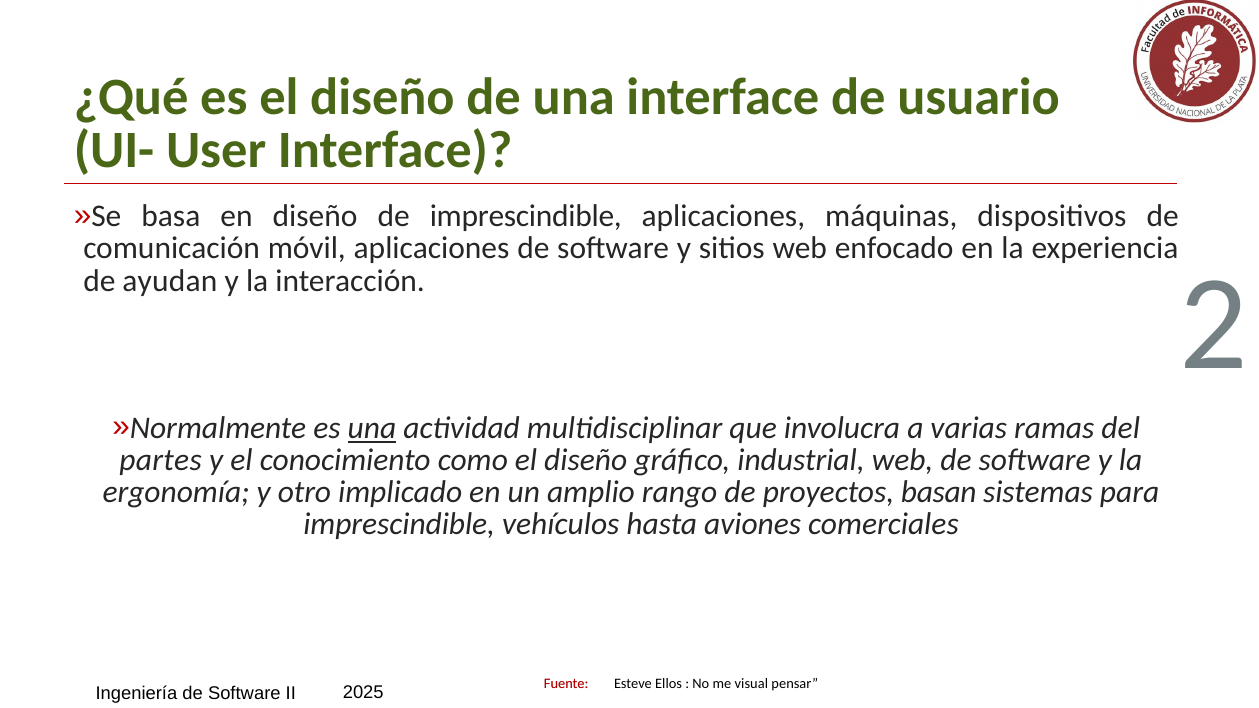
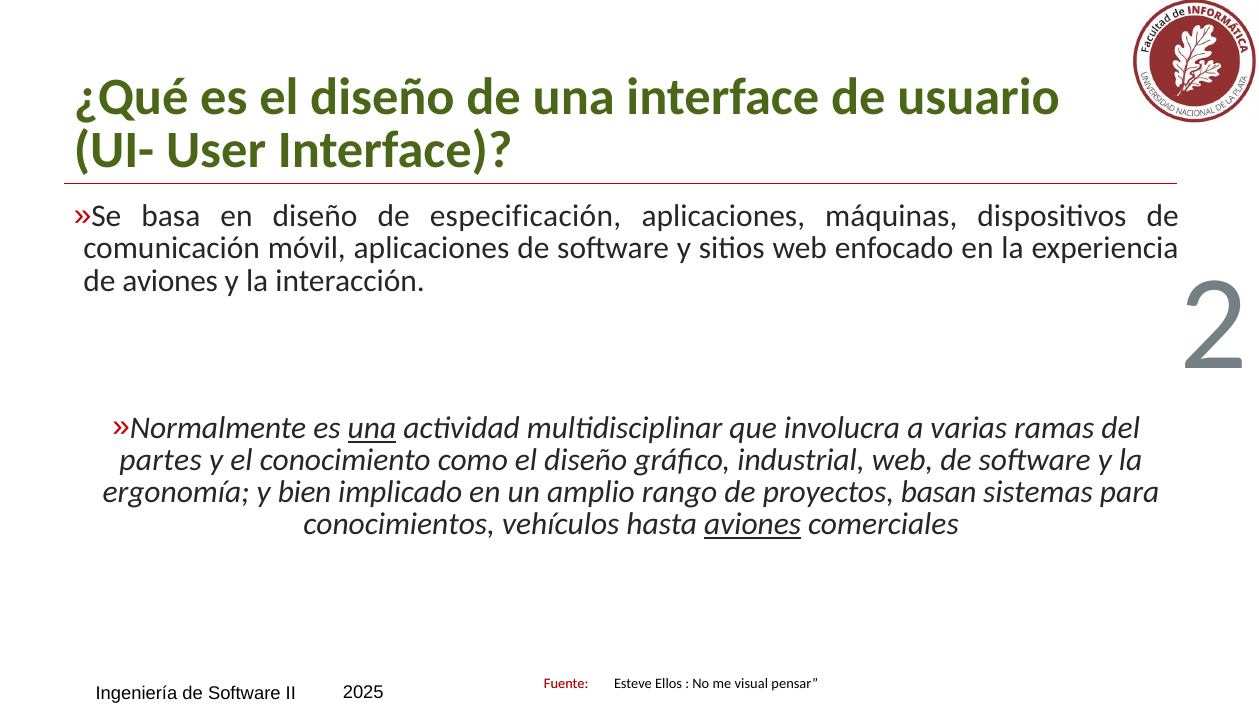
de imprescindible: imprescindible -> especificación (525, 216)
de ayudan: ayudan -> aviones (170, 281)
otro: otro -> bien (305, 492)
imprescindible: imprescindible -> conocimientos (399, 525)
aviones underline: none -> present (753, 525)
